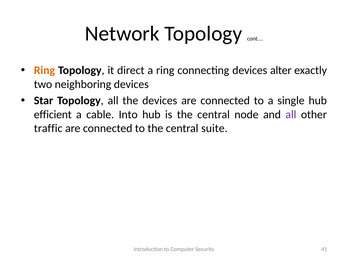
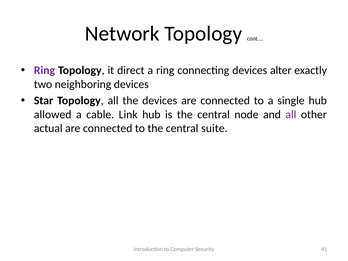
Ring colour: orange -> purple (44, 70)
efficient: efficient -> allowed (53, 114)
Into: Into -> Link (128, 114)
traffic: traffic -> actual (48, 128)
